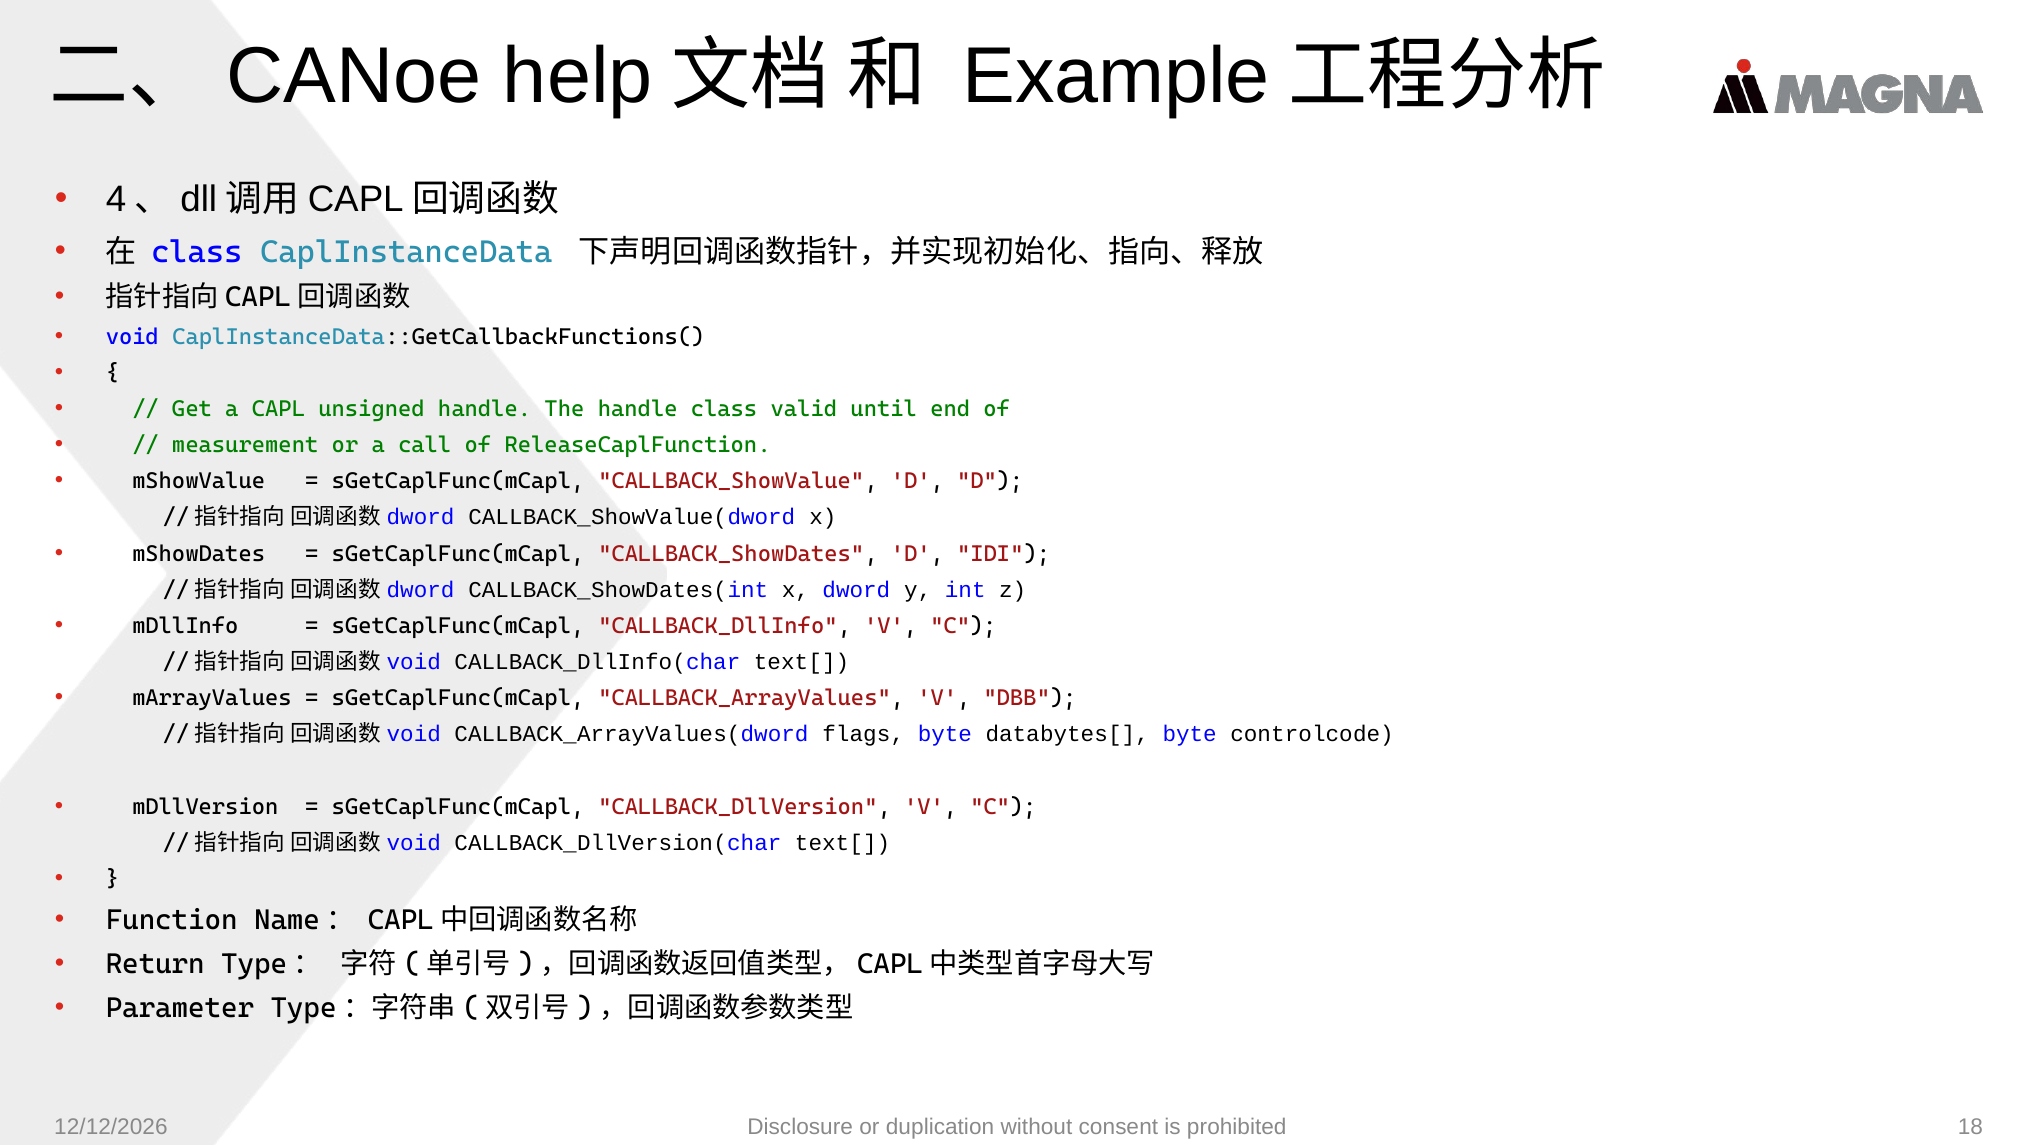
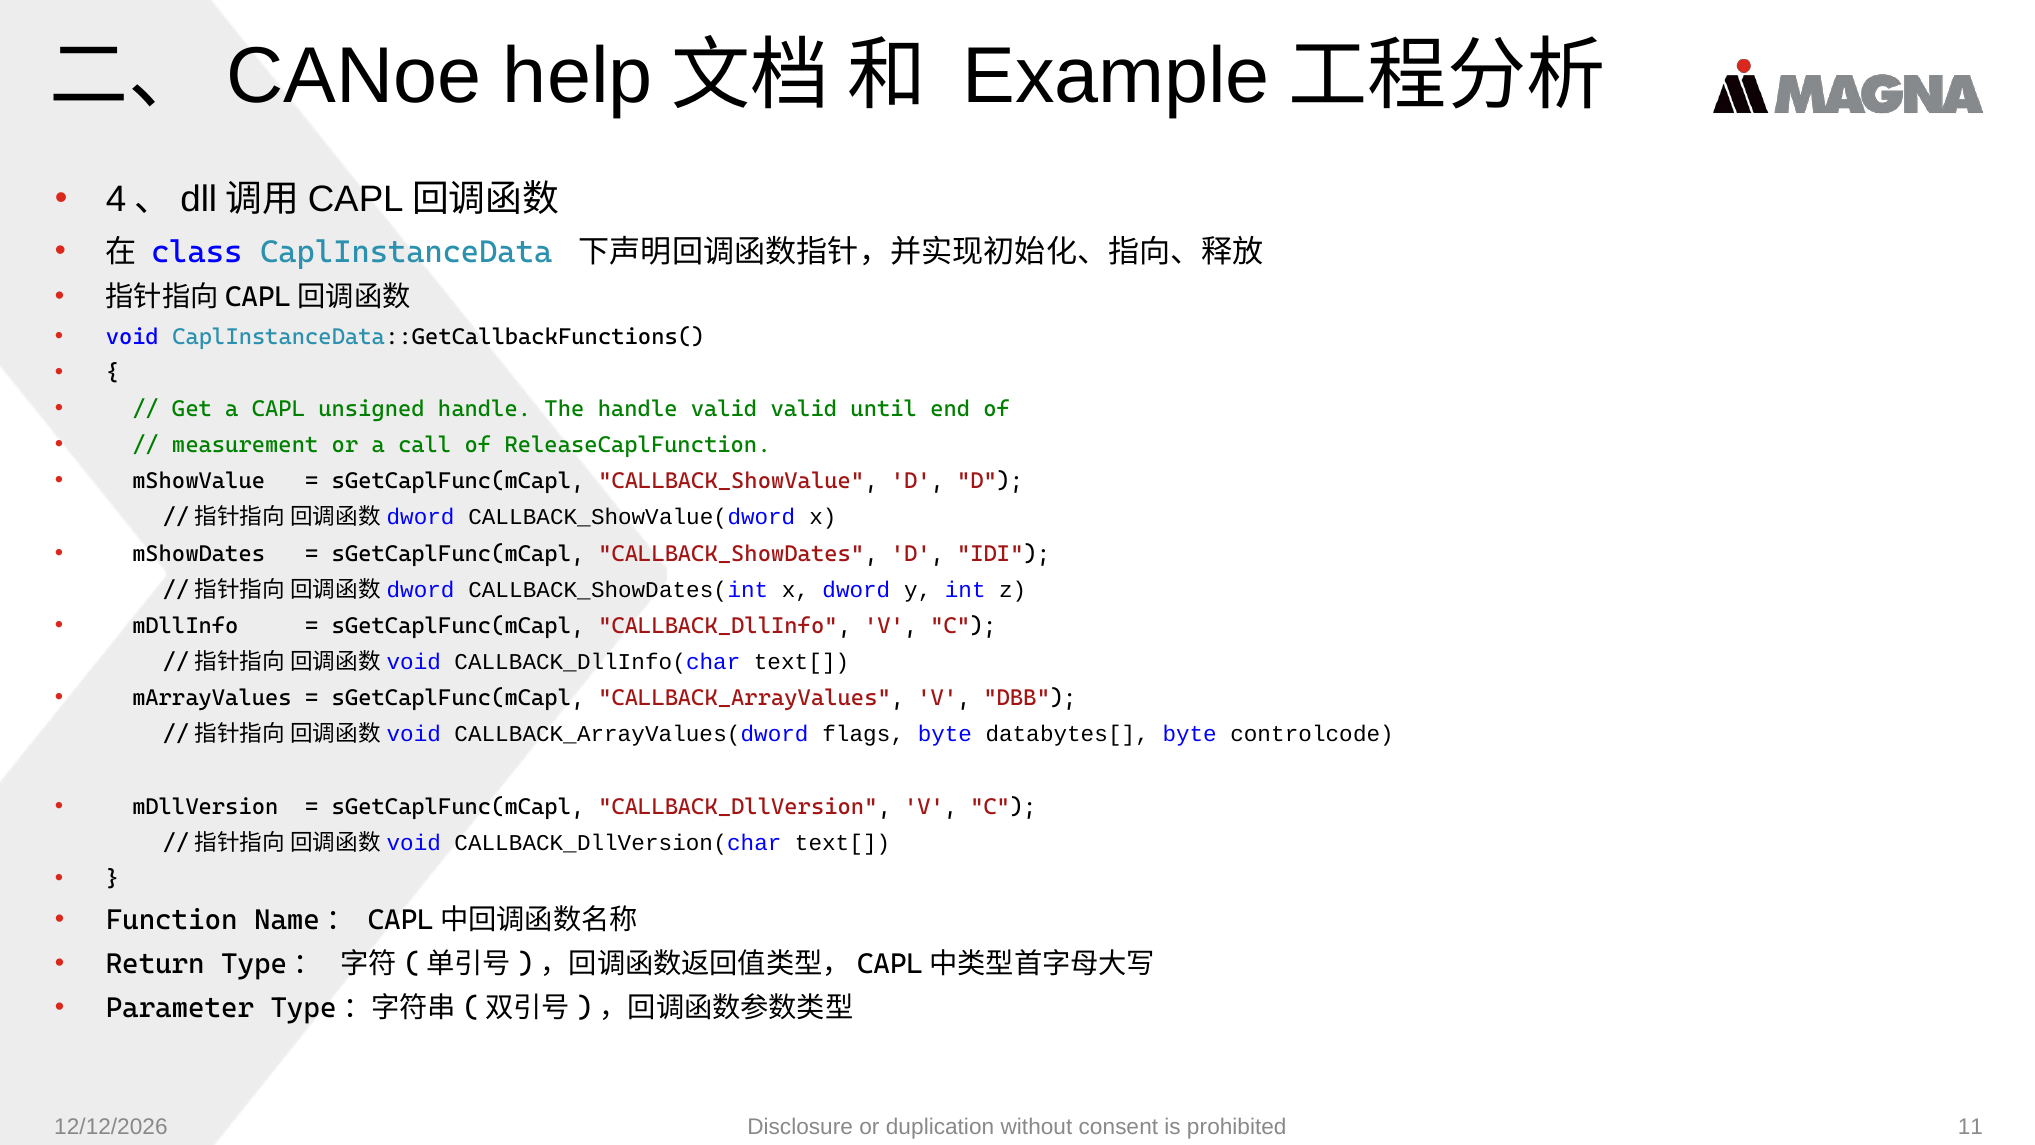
handle class: class -> valid (724, 409)
18: 18 -> 11 (1970, 1126)
